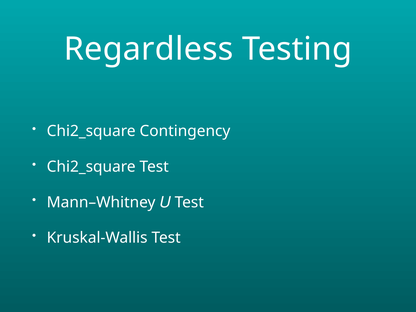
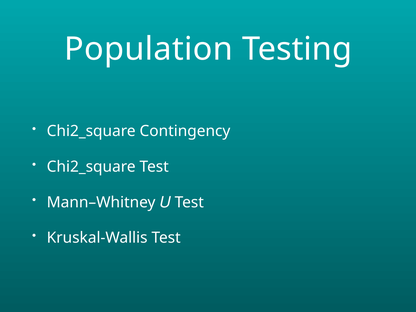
Regardless: Regardless -> Population (149, 49)
